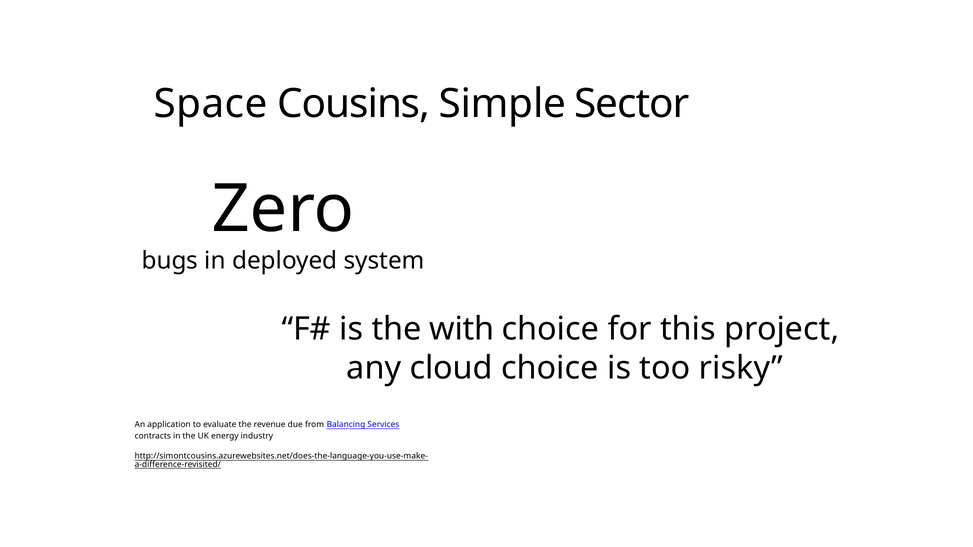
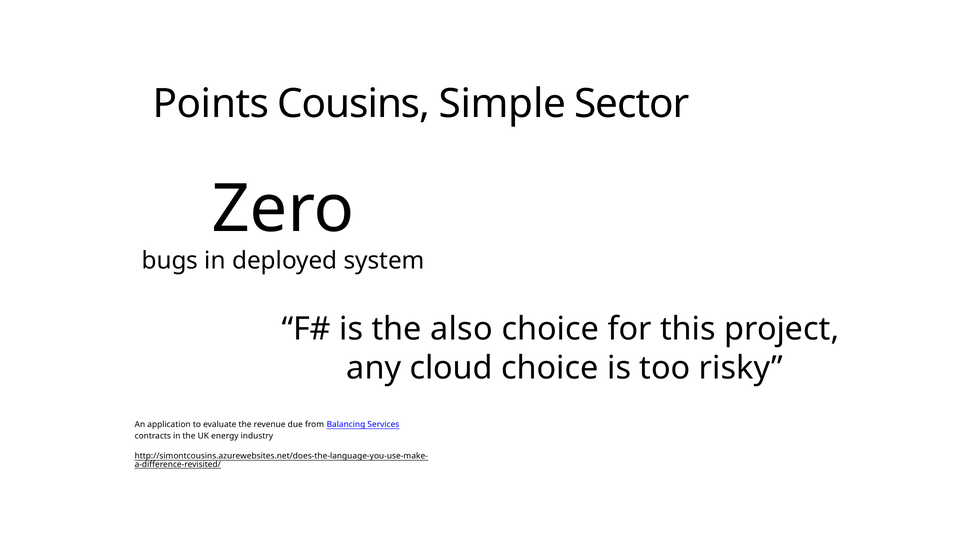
Space: Space -> Points (211, 104)
with: with -> also (461, 329)
